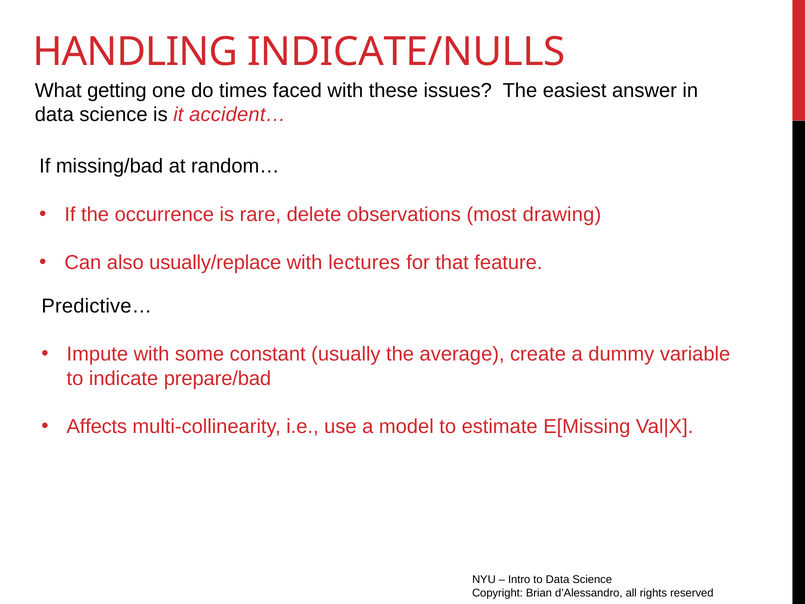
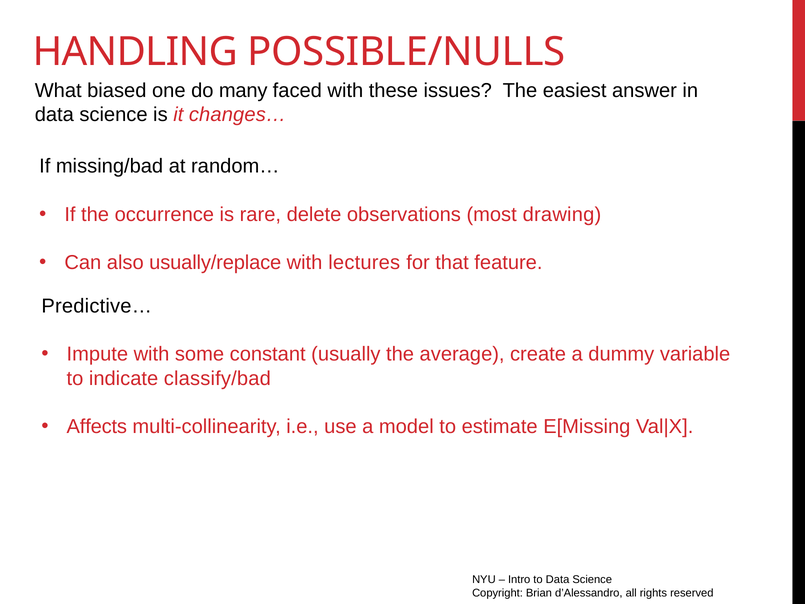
INDICATE/NULLS: INDICATE/NULLS -> POSSIBLE/NULLS (406, 52)
getting: getting -> biased (117, 91)
times: times -> many (243, 91)
accident…: accident… -> changes… (237, 115)
prepare/bad: prepare/bad -> classify/bad (217, 378)
